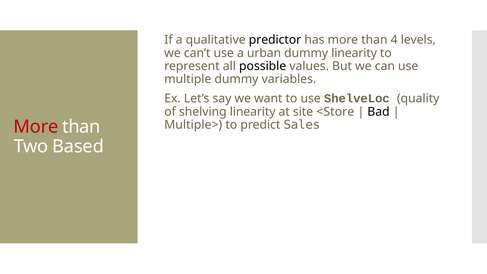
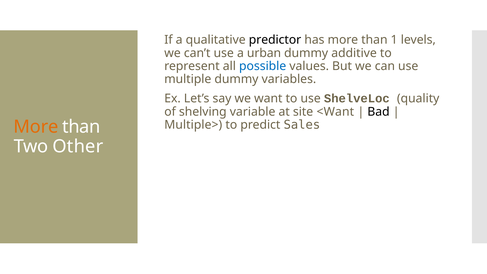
4: 4 -> 1 (394, 40)
dummy linearity: linearity -> additive (354, 53)
possible colour: black -> blue (263, 66)
shelving linearity: linearity -> variable (253, 112)
<Store: <Store -> <Want (335, 112)
More colour: red -> orange (36, 127)
Based: Based -> Other (78, 147)
